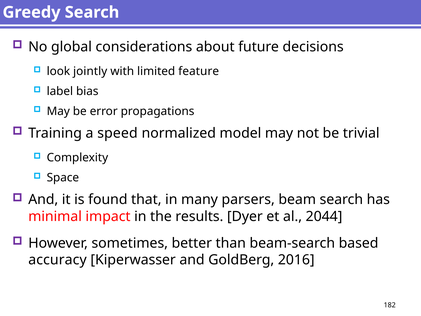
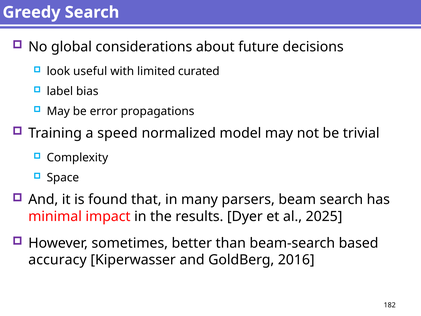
jointly: jointly -> useful (90, 71)
feature: feature -> curated (199, 71)
2044: 2044 -> 2025 (324, 216)
